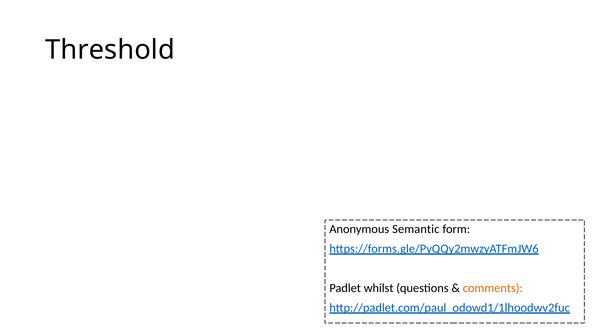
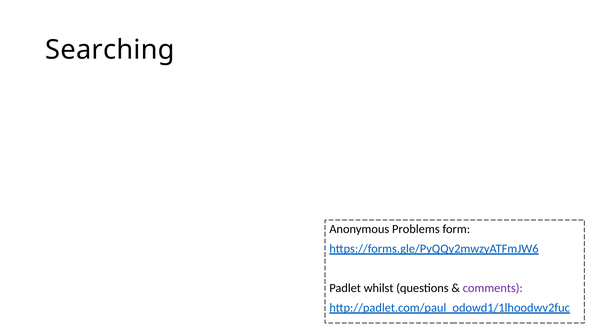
Threshold: Threshold -> Searching (110, 50)
Semantic: Semantic -> Problems (416, 229)
comments colour: orange -> purple (493, 288)
